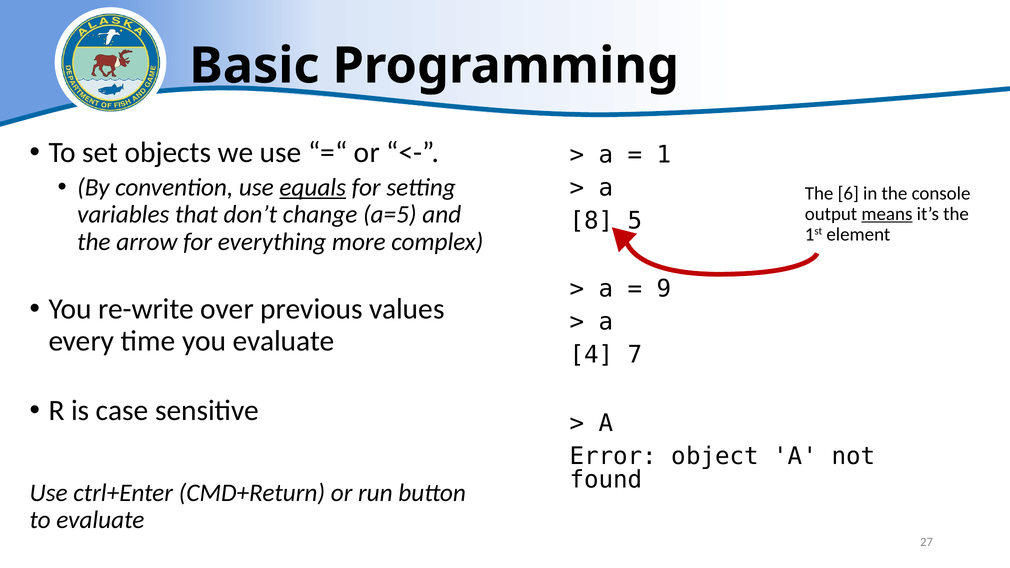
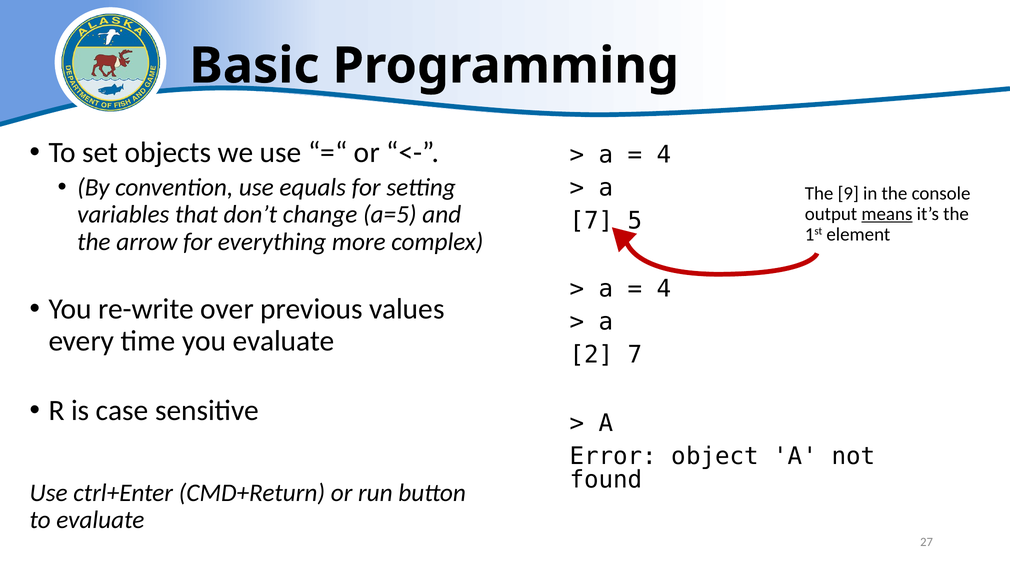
1: 1 -> 4 (664, 155)
equals underline: present -> none (313, 187)
6: 6 -> 9 (848, 193)
8: 8 -> 7 (591, 221)
9: 9 -> 4 (664, 289)
4: 4 -> 2 (591, 355)
